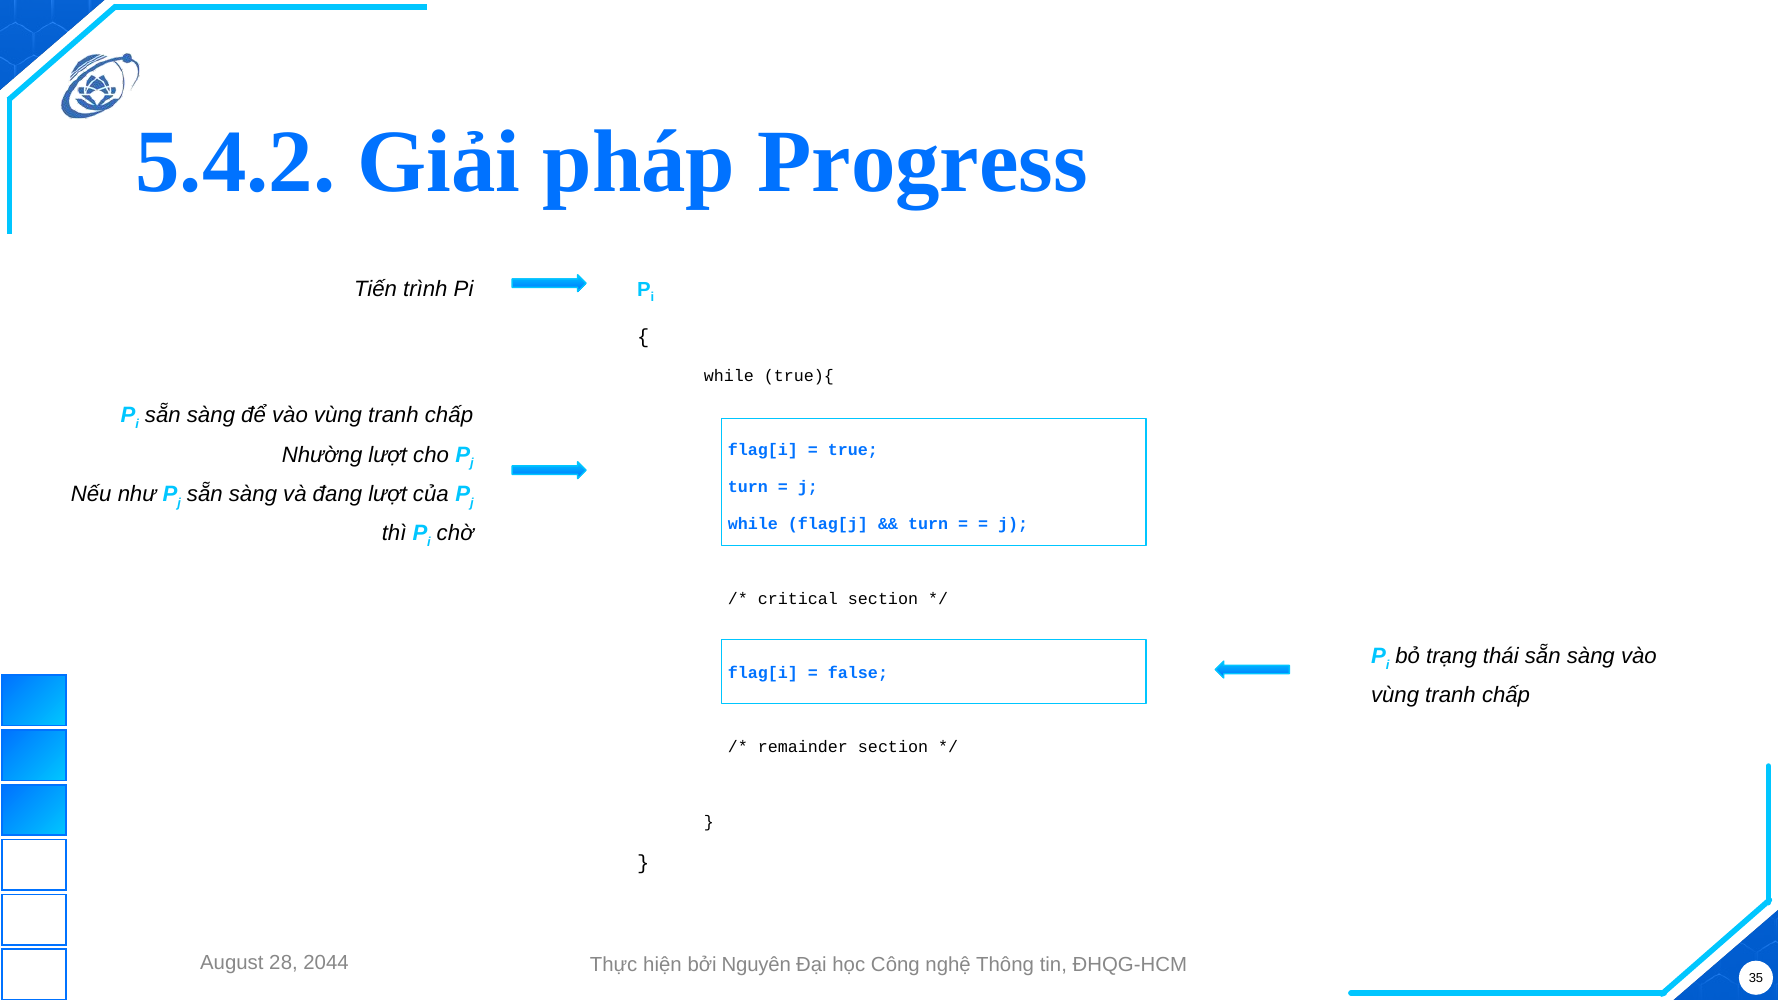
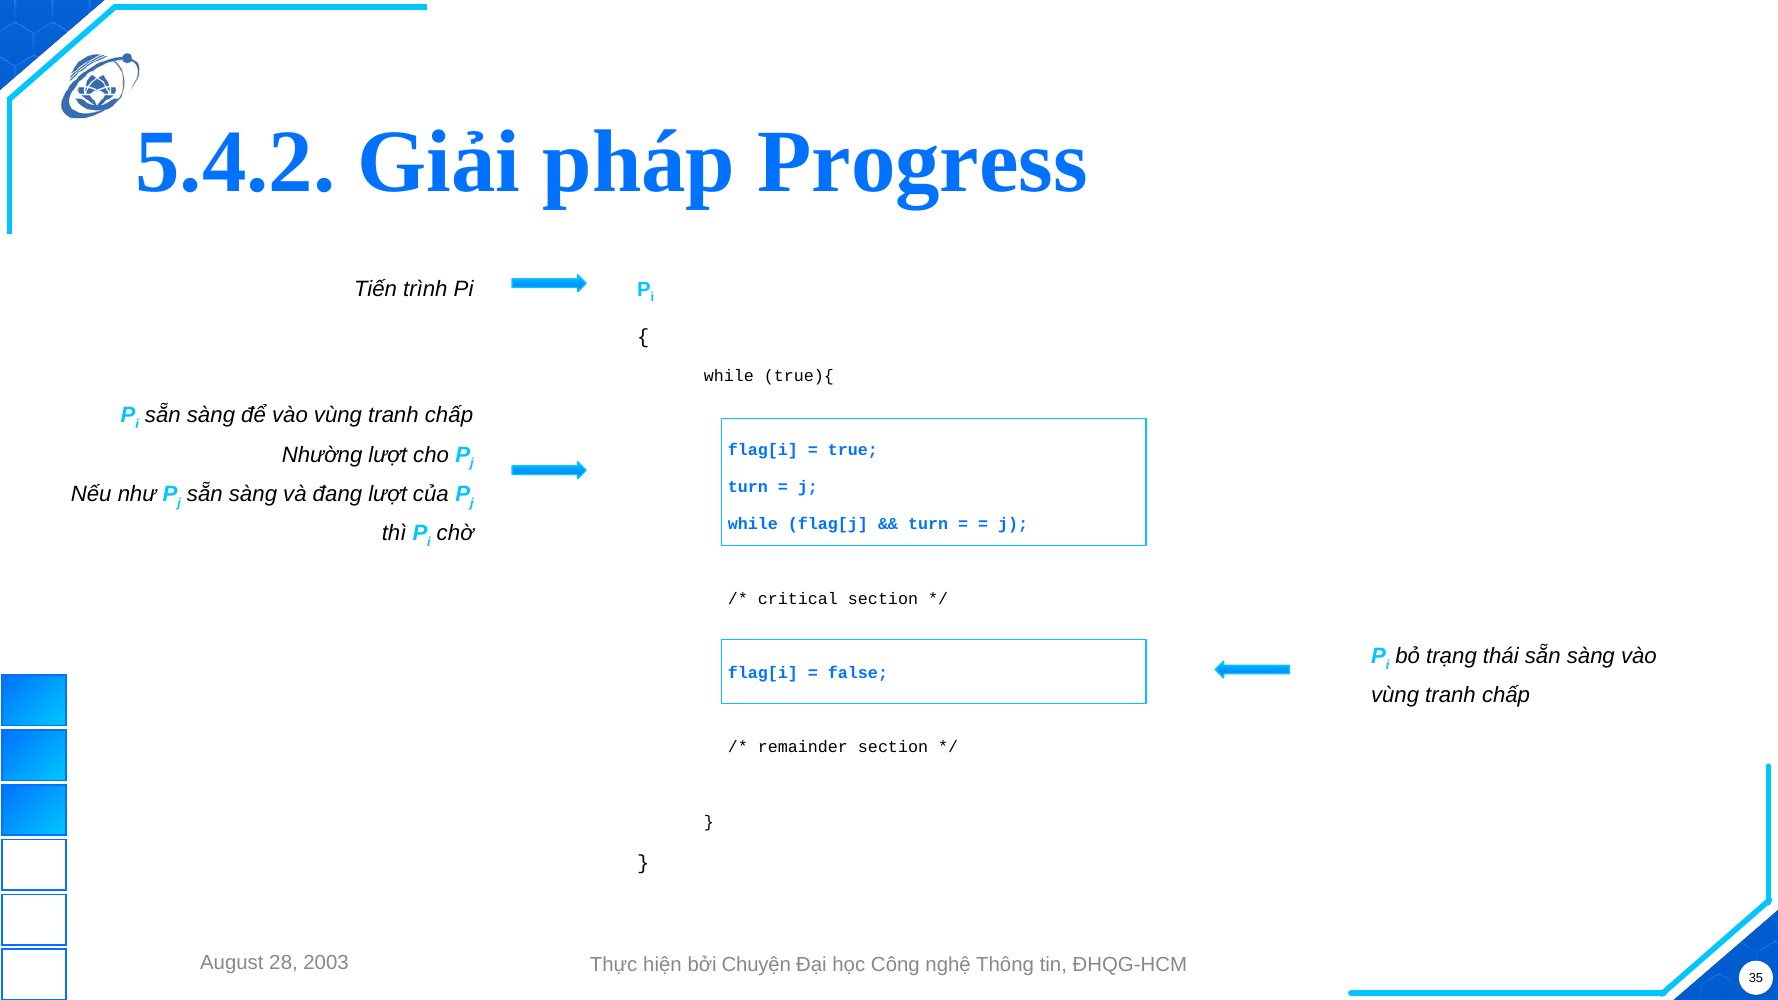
2044: 2044 -> 2003 (326, 962)
Nguyên: Nguyên -> Chuyện (756, 965)
